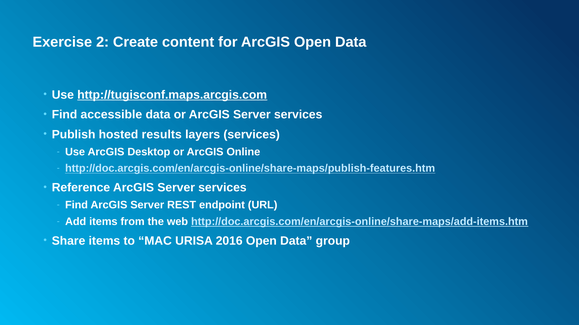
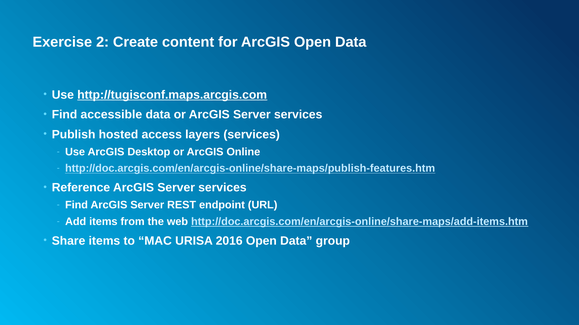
results: results -> access (162, 135)
